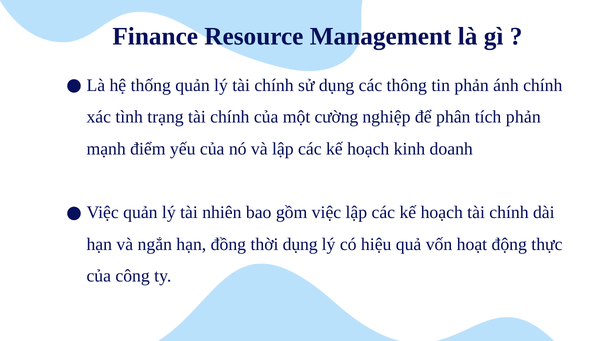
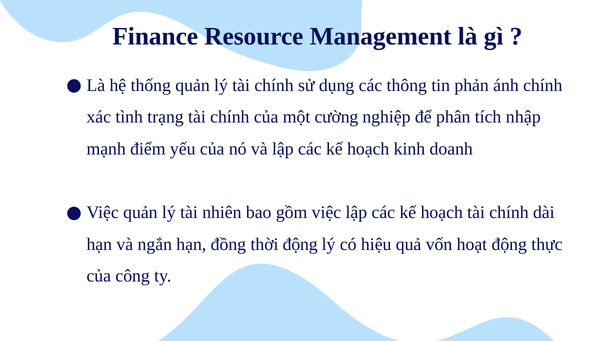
tích phản: phản -> nhập (523, 117)
thời dụng: dụng -> động (300, 245)
